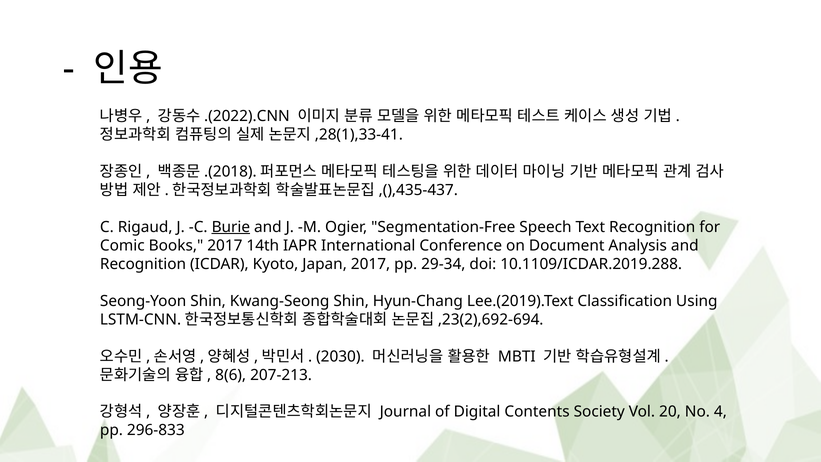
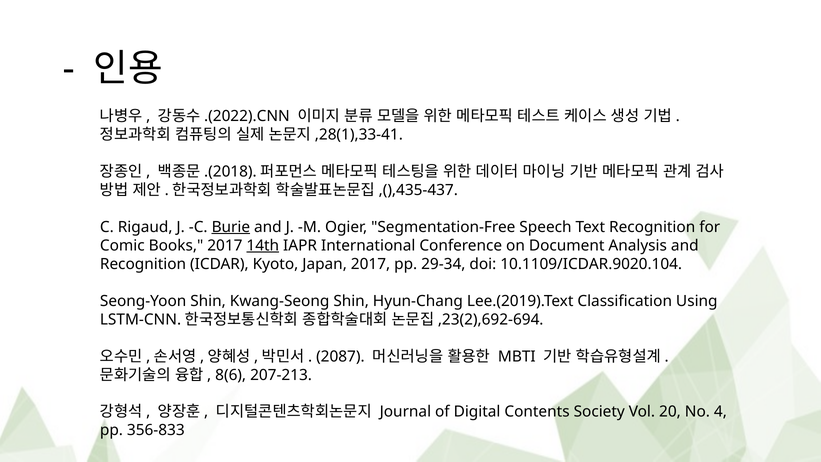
14th underline: none -> present (263, 245)
10.1109/ICDAR.2019.288: 10.1109/ICDAR.2019.288 -> 10.1109/ICDAR.9020.104 (591, 264)
2030: 2030 -> 2087 (340, 356)
296-833: 296-833 -> 356-833 (156, 430)
